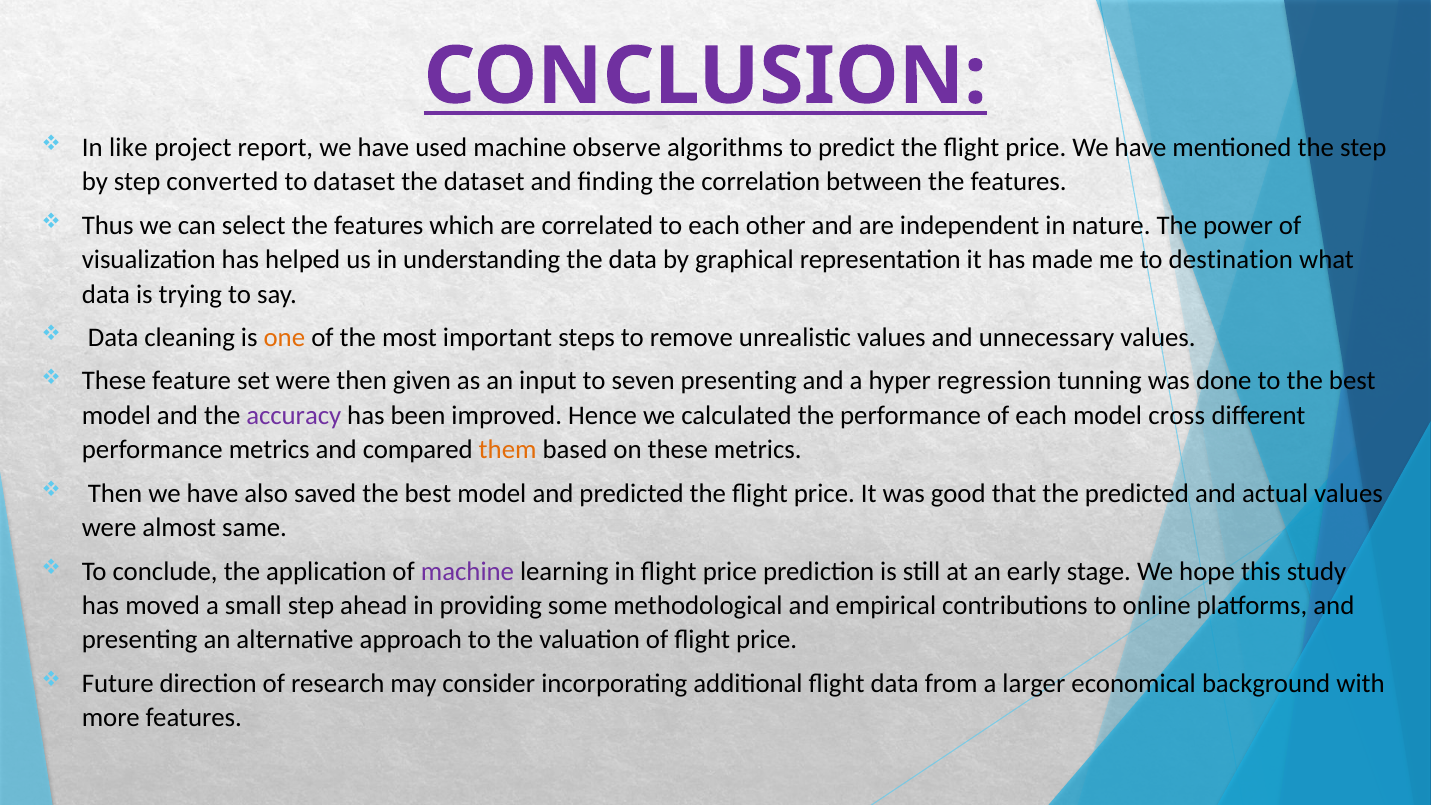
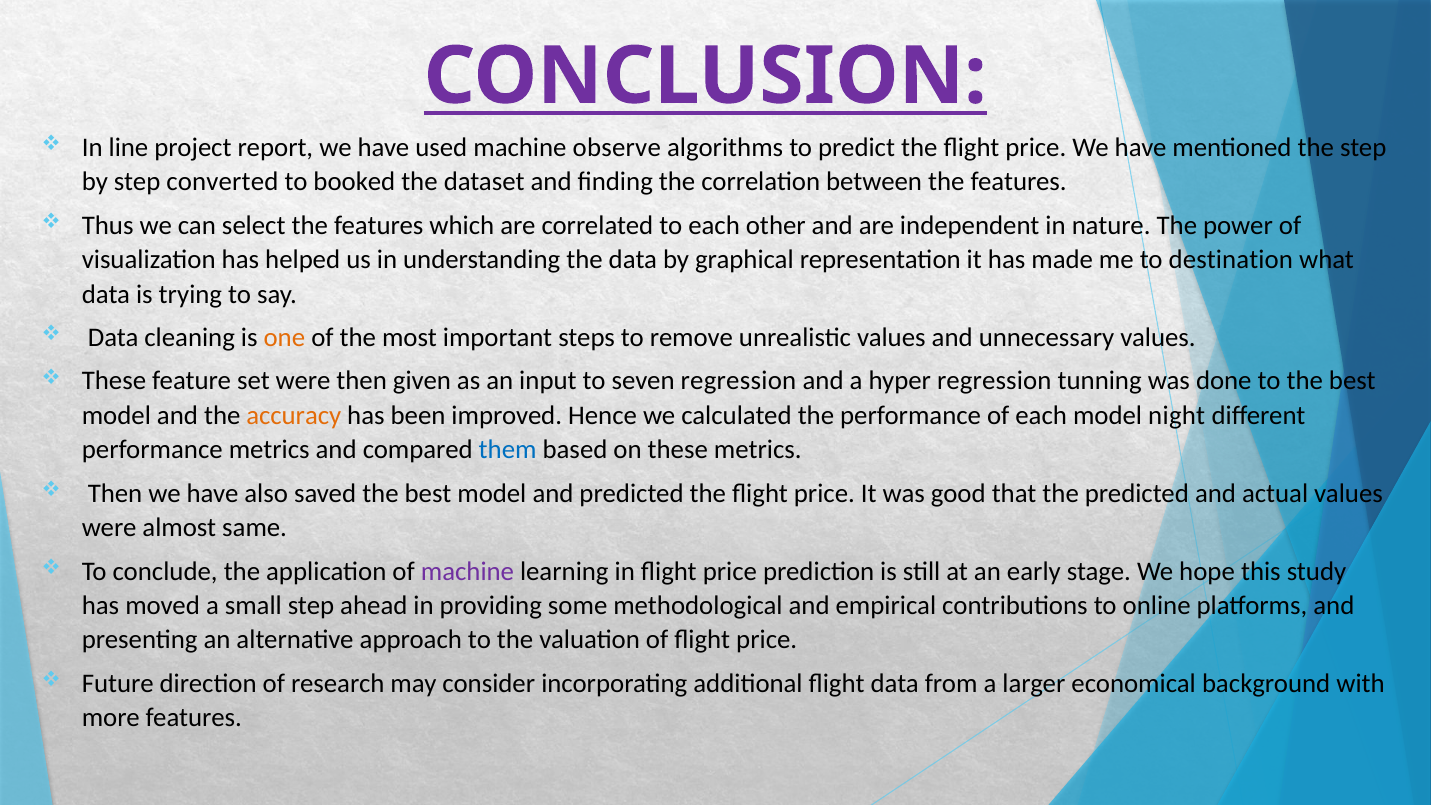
like: like -> line (128, 148)
to dataset: dataset -> booked (354, 182)
seven presenting: presenting -> regression (738, 381)
accuracy colour: purple -> orange (294, 416)
cross: cross -> night (1177, 416)
them colour: orange -> blue (508, 450)
